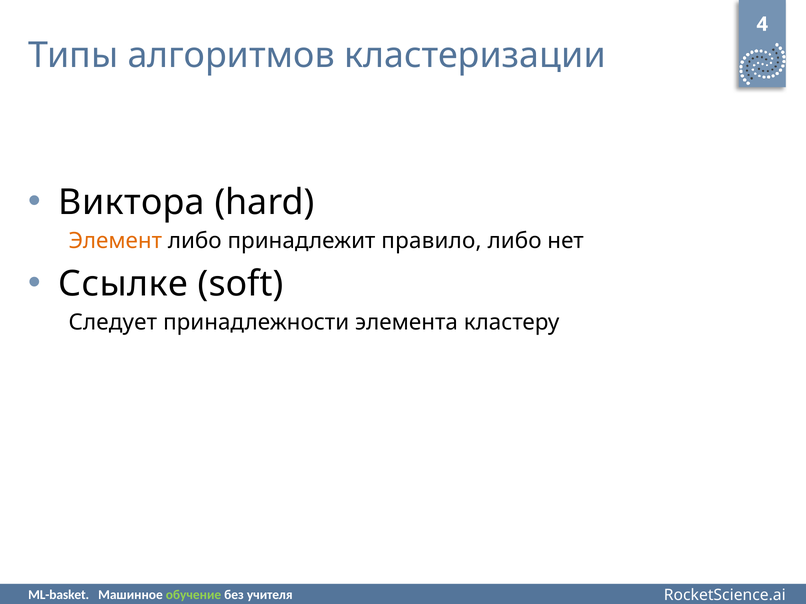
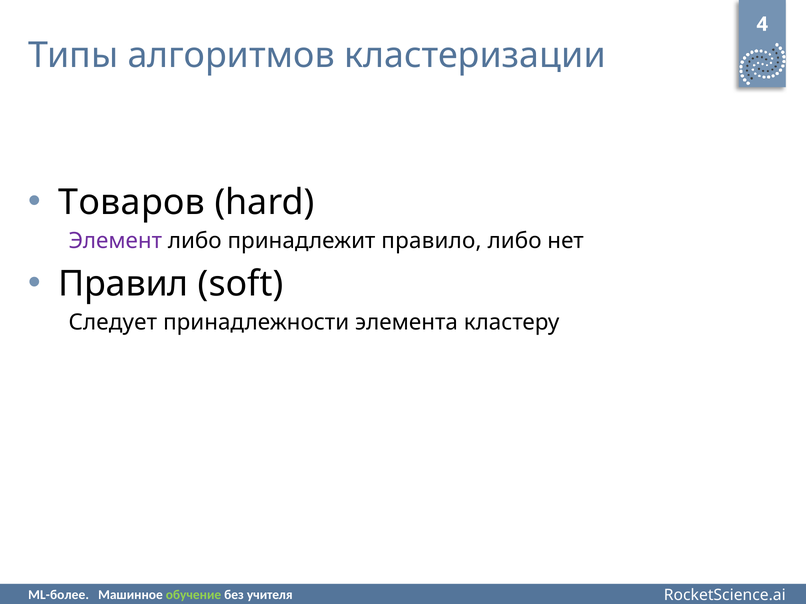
Виктора: Виктора -> Товаров (132, 203)
Элемент colour: orange -> purple (115, 241)
Ссылке: Ссылке -> Правил (123, 284)
ML-basket: ML-basket -> ML-более (59, 595)
